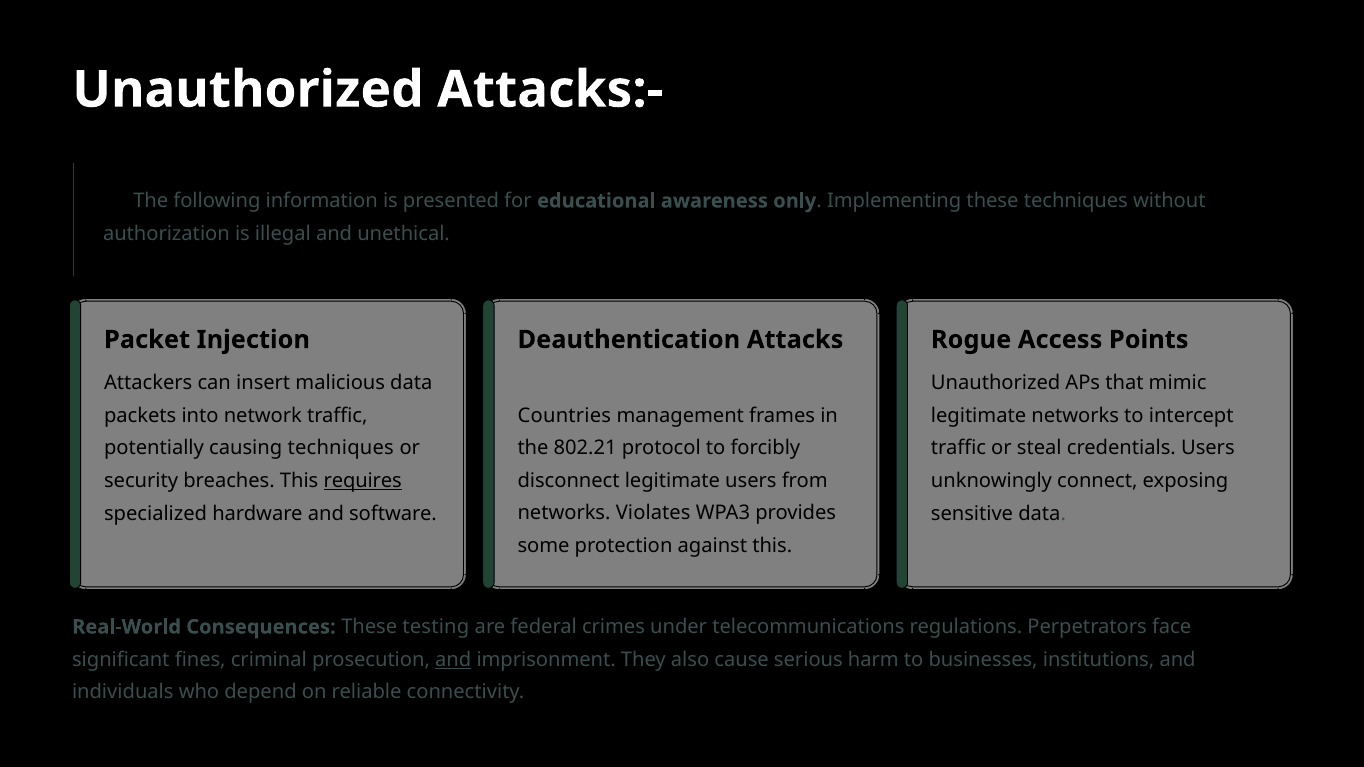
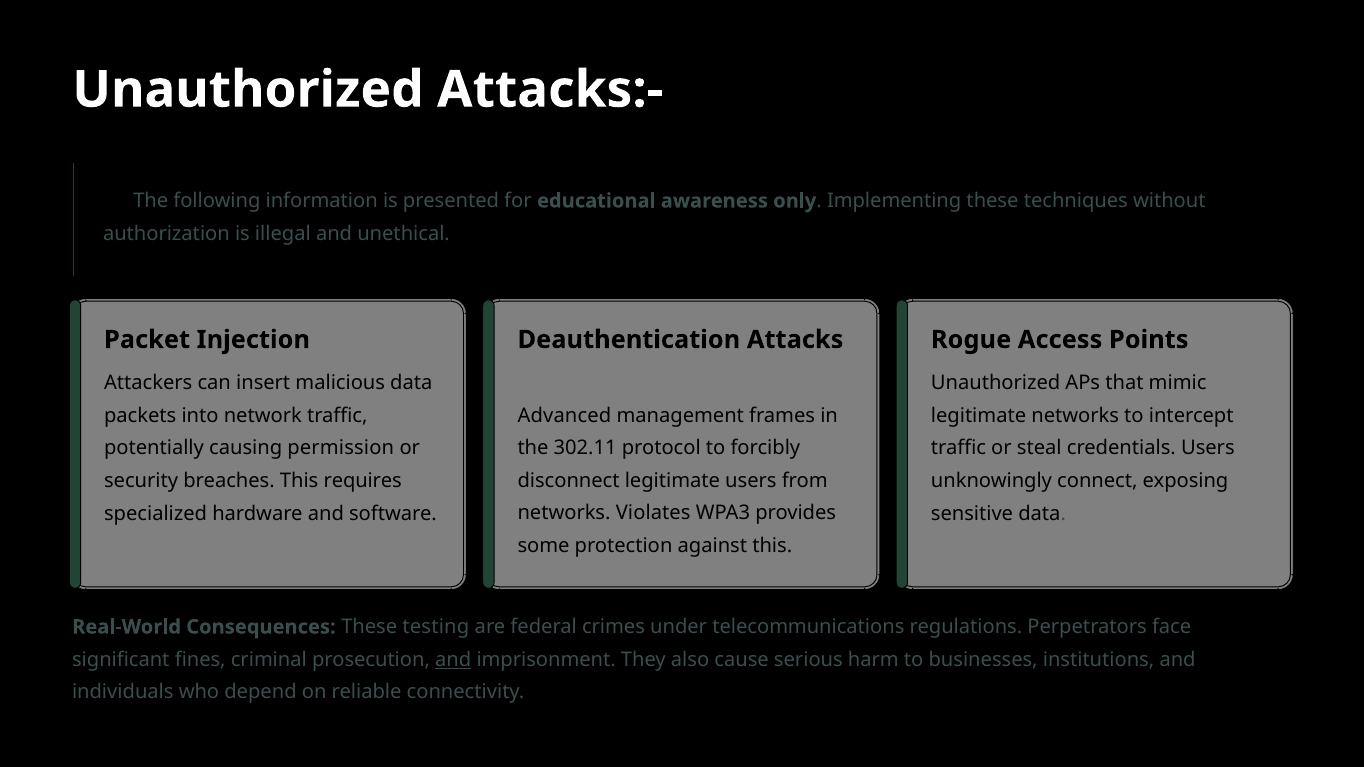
Countries: Countries -> Advanced (564, 416)
802.21: 802.21 -> 302.11 (585, 448)
causing techniques: techniques -> permission (341, 448)
requires underline: present -> none (363, 481)
